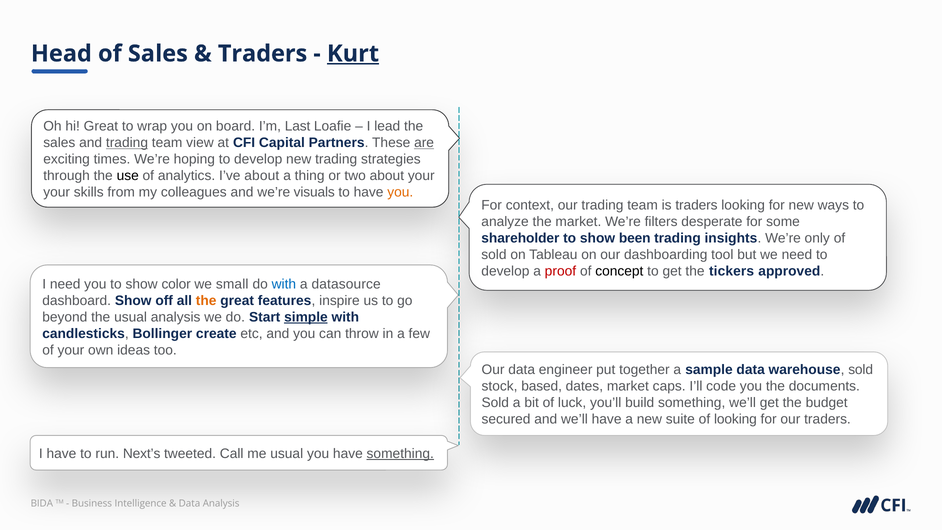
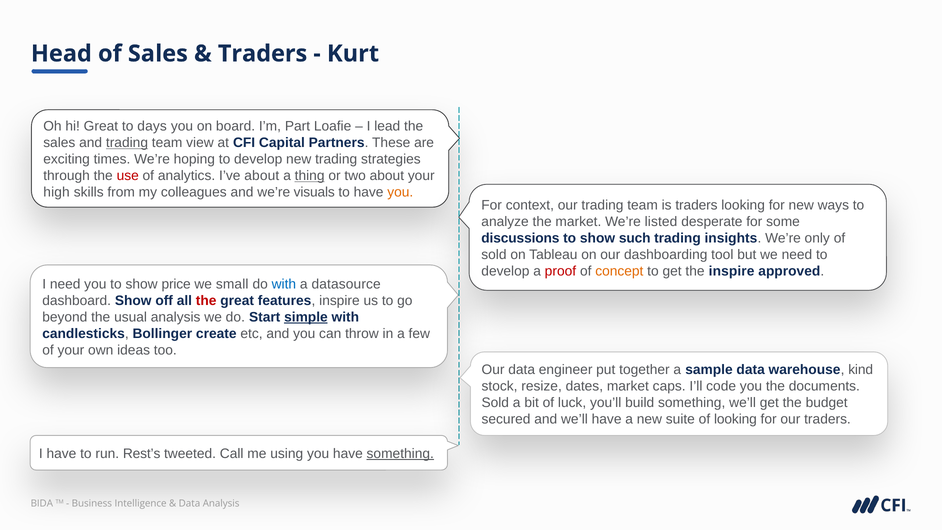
Kurt underline: present -> none (353, 54)
wrap: wrap -> days (152, 126)
Last: Last -> Part (297, 126)
are underline: present -> none (424, 143)
use colour: black -> red (128, 176)
thing underline: none -> present (310, 176)
your: your -> high (57, 192)
filters: filters -> listed (661, 222)
shareholder: shareholder -> discussions (520, 238)
been: been -> such (635, 238)
concept colour: black -> orange (619, 271)
the tickers: tickers -> inspire (732, 271)
color: color -> price (176, 284)
the colour: orange -> red (206, 301)
warehouse sold: sold -> kind (861, 370)
based: based -> resize (542, 386)
Next’s: Next’s -> Rest’s (142, 454)
me usual: usual -> using (287, 454)
